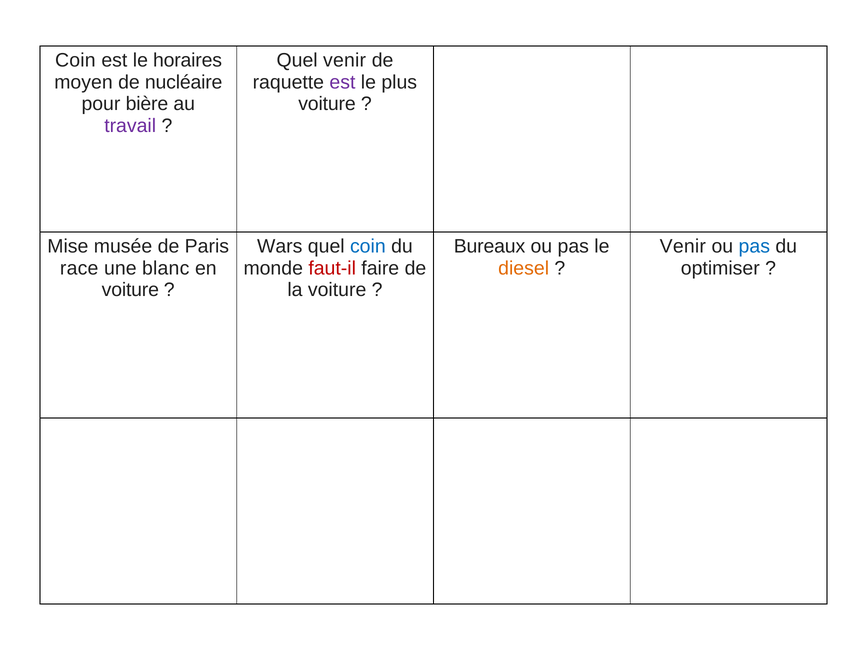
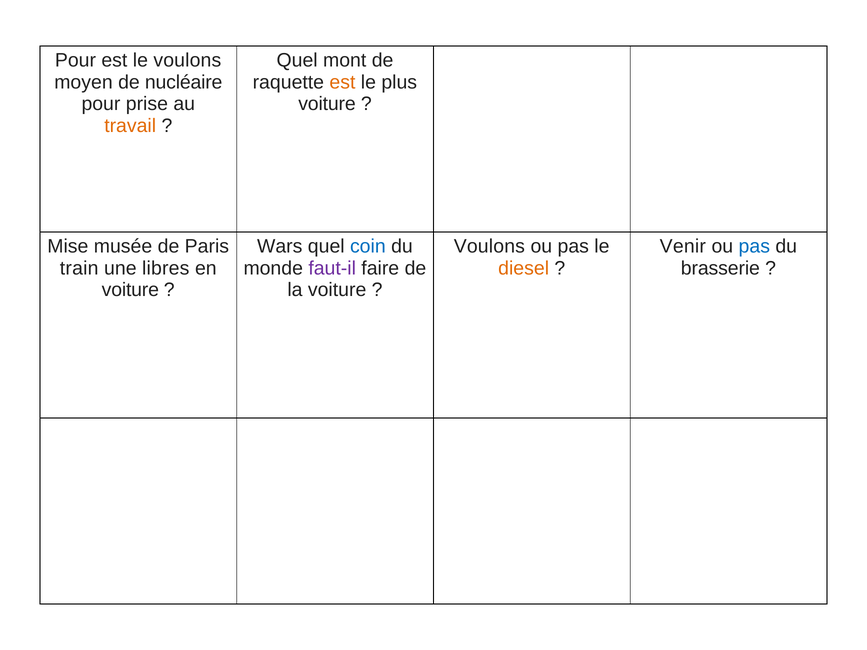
Coin: Coin -> Pour (75, 60)
le horaires: horaires -> voulons (187, 60)
Quel venir: venir -> mont (345, 60)
est colour: purple -> orange (342, 82)
bière: bière -> prise (147, 104)
travail colour: purple -> orange (130, 126)
Bureaux: Bureaux -> Voulons (489, 246)
race: race -> train (79, 268)
blanc: blanc -> libres (166, 268)
faut-il colour: red -> purple (332, 268)
optimiser: optimiser -> brasserie (720, 268)
